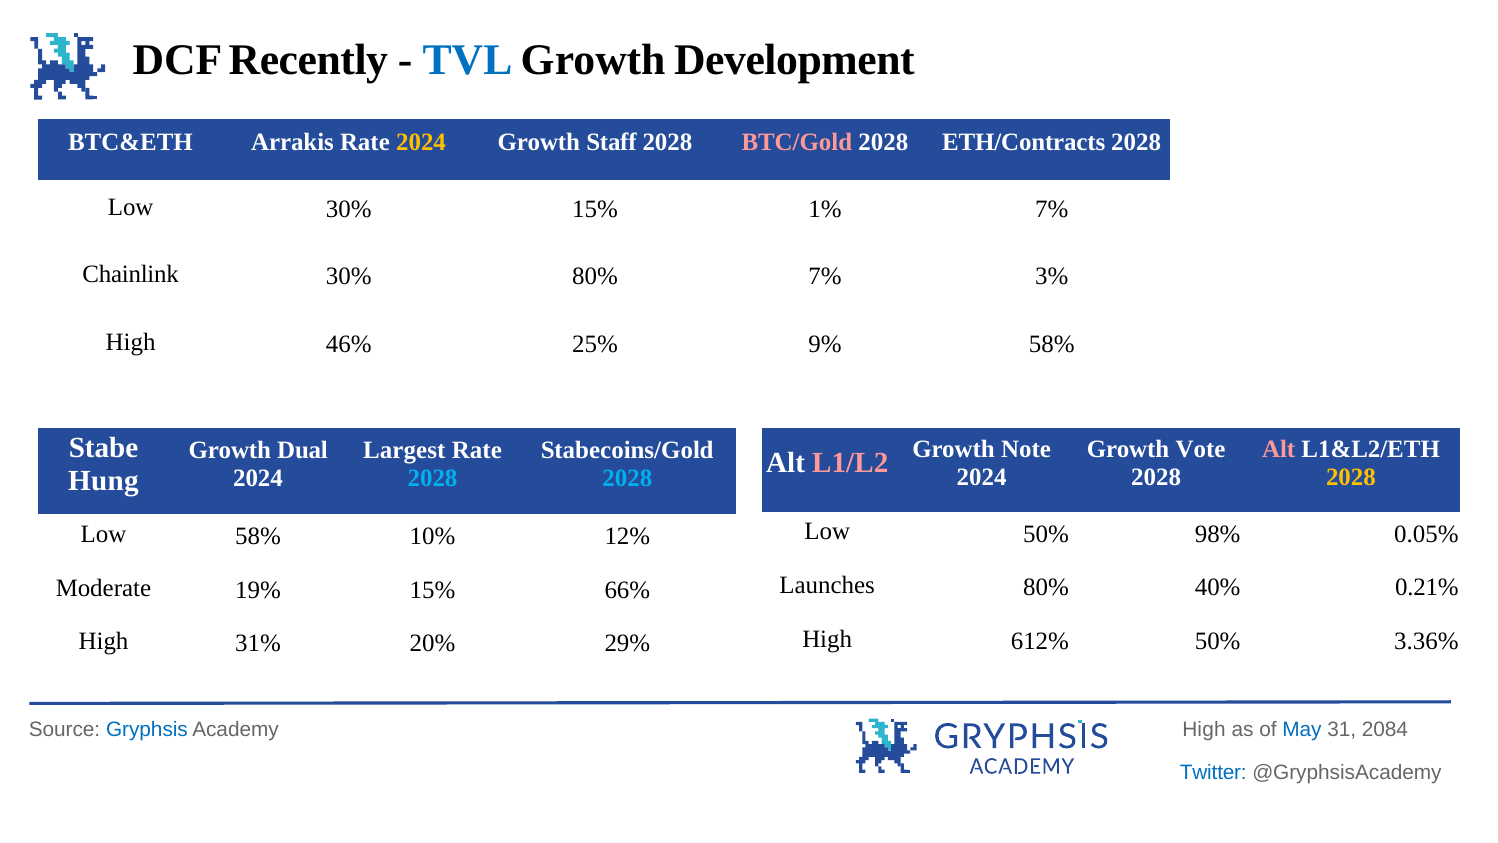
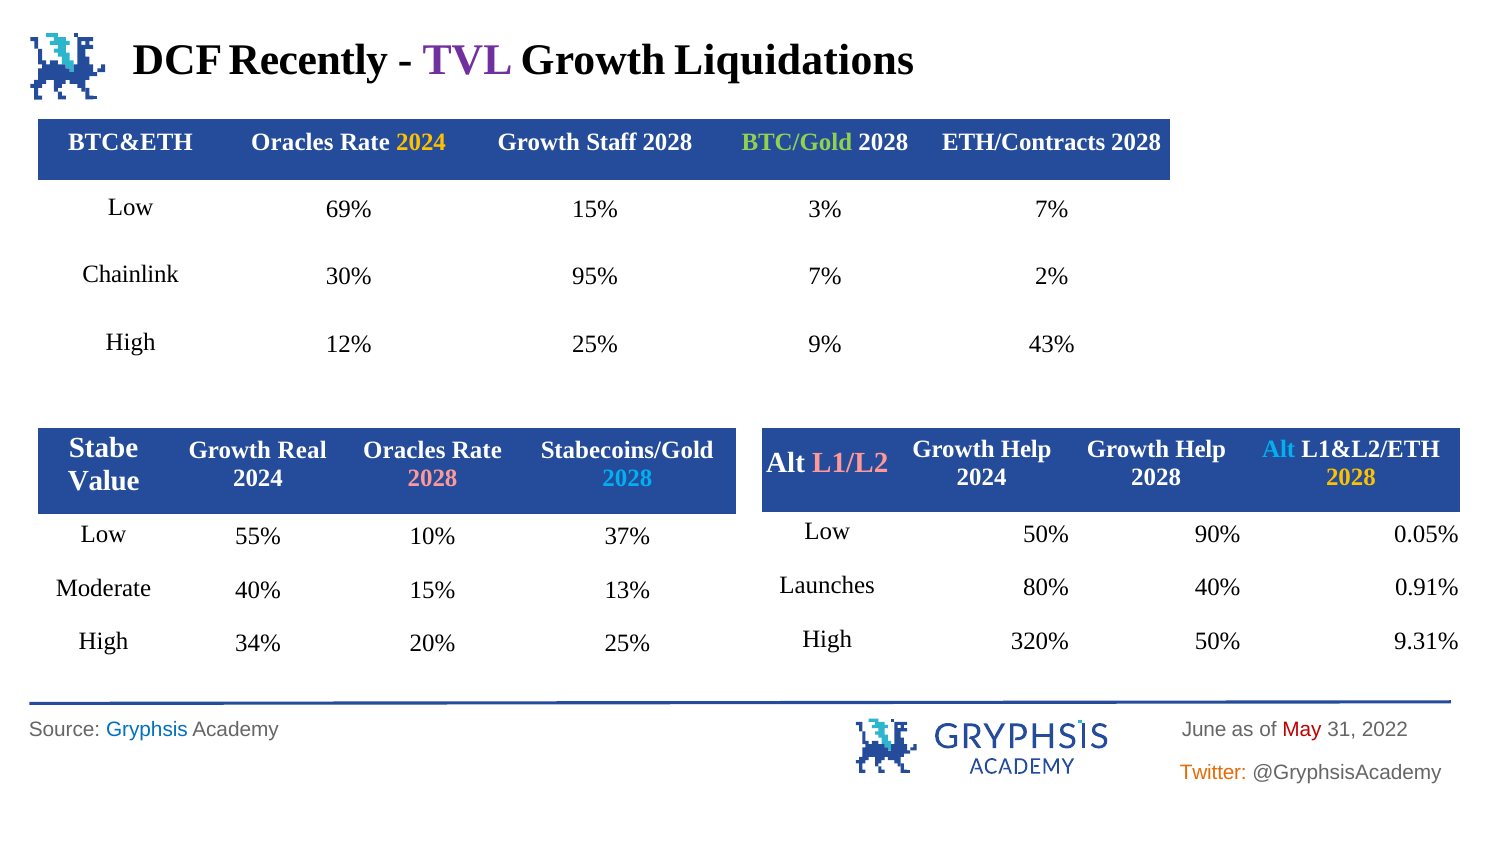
TVL colour: blue -> purple (467, 60)
Development: Development -> Liquidations (794, 60)
BTC&ETH Arrakis: Arrakis -> Oracles (292, 143)
BTC/Gold colour: pink -> light green (797, 143)
Low 30%: 30% -> 69% (349, 209)
1%: 1% -> 3% (825, 209)
30% 80%: 80% -> 95% (595, 277)
3%: 3% -> 2% (1052, 277)
46%: 46% -> 12% (349, 344)
9% 58%: 58% -> 43% (1052, 344)
Vote: Vote -> Help (1201, 449)
Alt colour: pink -> light blue (1279, 449)
Dual: Dual -> Real (302, 450)
Largest: Largest -> Oracles (404, 450)
Note: Note -> Help (1026, 449)
2028 colour: light blue -> pink (433, 478)
Hung: Hung -> Value (104, 480)
98%: 98% -> 90% (1218, 534)
Low 58%: 58% -> 55% (258, 536)
12%: 12% -> 37% (627, 536)
0.21%: 0.21% -> 0.91% (1427, 587)
Moderate 19%: 19% -> 40% (258, 590)
66%: 66% -> 13% (627, 590)
612%: 612% -> 320% (1040, 641)
3.36%: 3.36% -> 9.31% (1426, 641)
31%: 31% -> 34% (258, 643)
20% 29%: 29% -> 25% (627, 643)
High: High -> June (1204, 730)
May colour: blue -> red (1302, 730)
2084: 2084 -> 2022 (1385, 730)
Twitter colour: blue -> orange (1213, 772)
